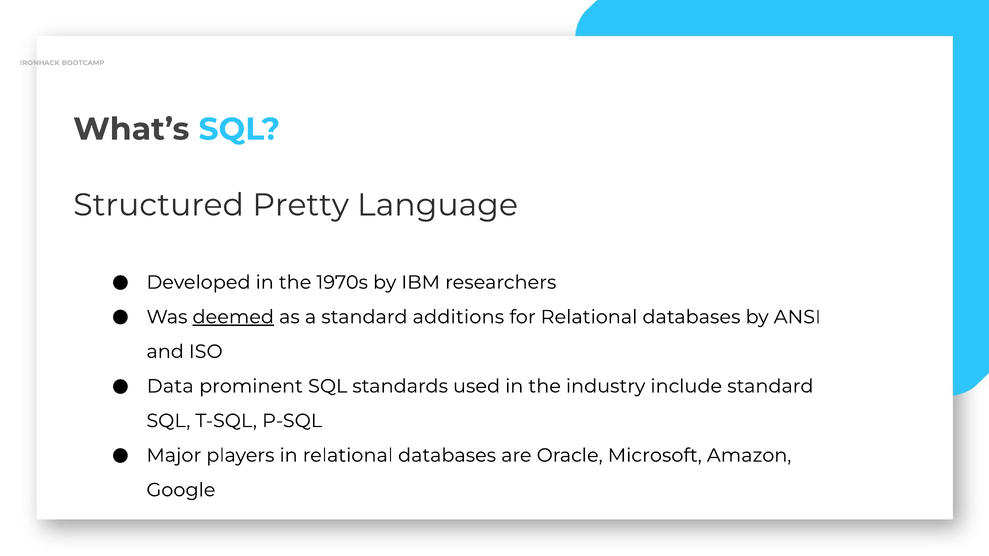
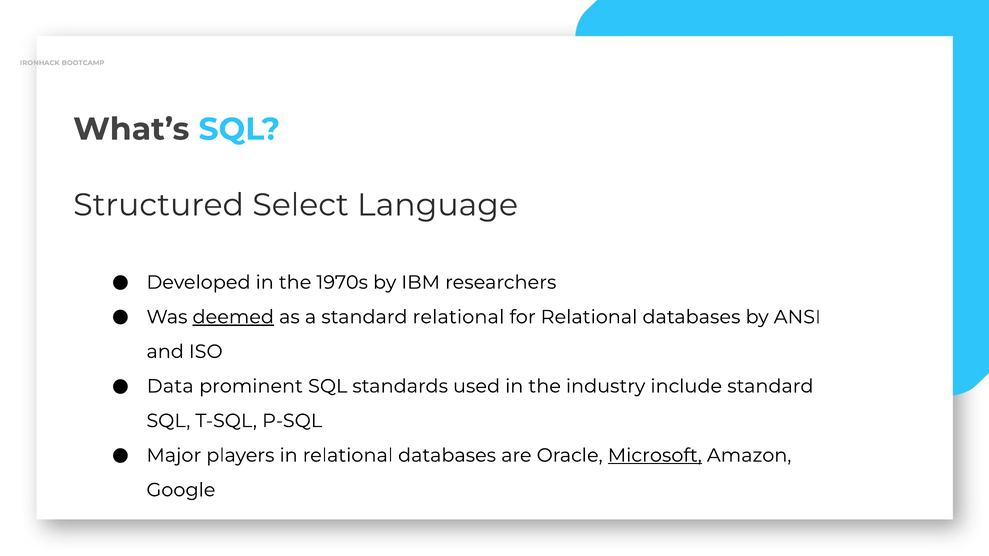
Pretty: Pretty -> Select (301, 205)
standard additions: additions -> relational (458, 317)
Microsoft underline: none -> present (655, 456)
